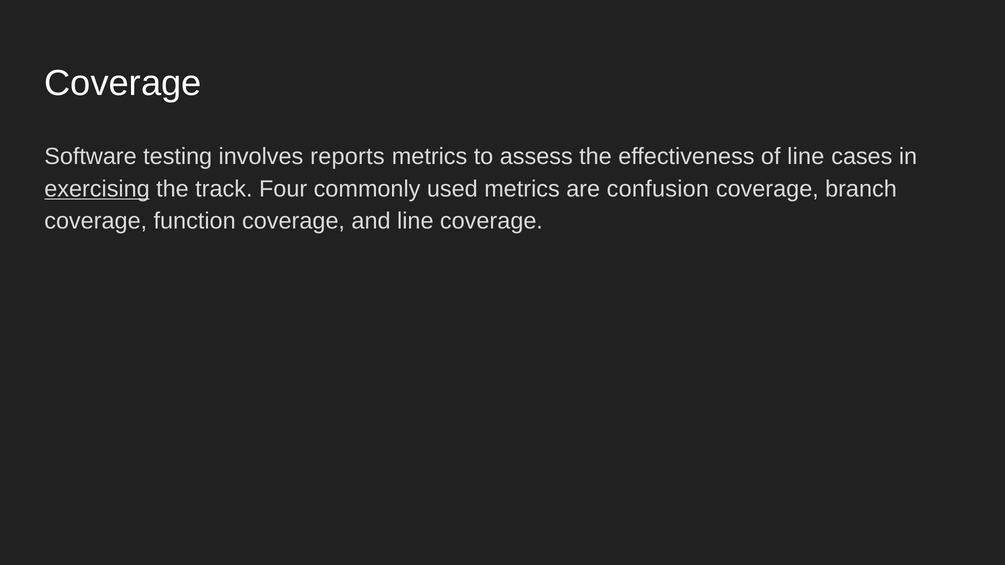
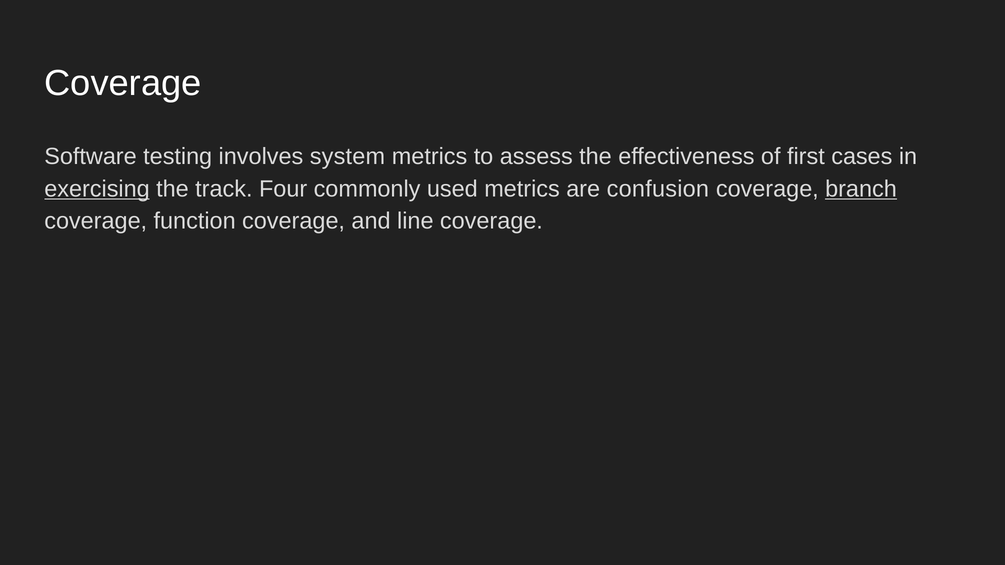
reports: reports -> system (347, 157)
of line: line -> first (806, 157)
branch underline: none -> present (861, 189)
